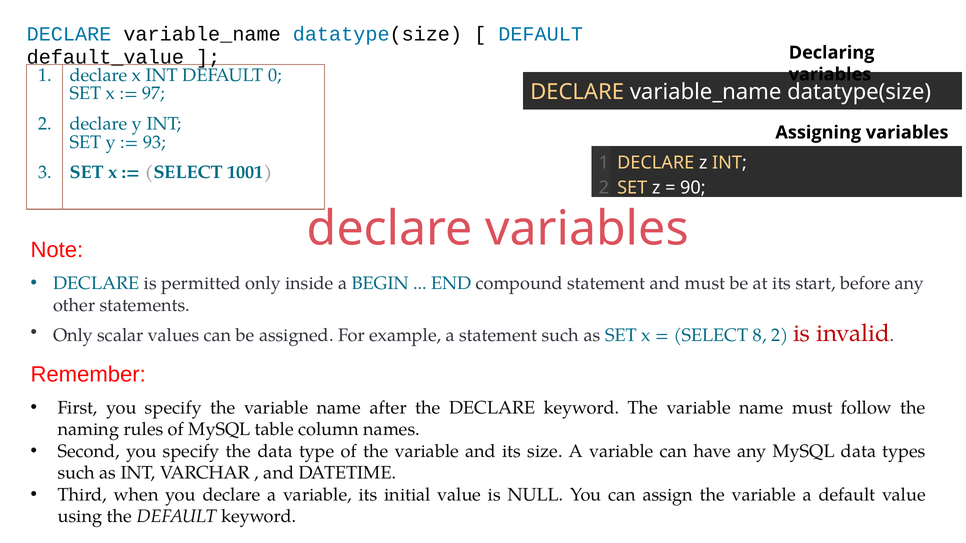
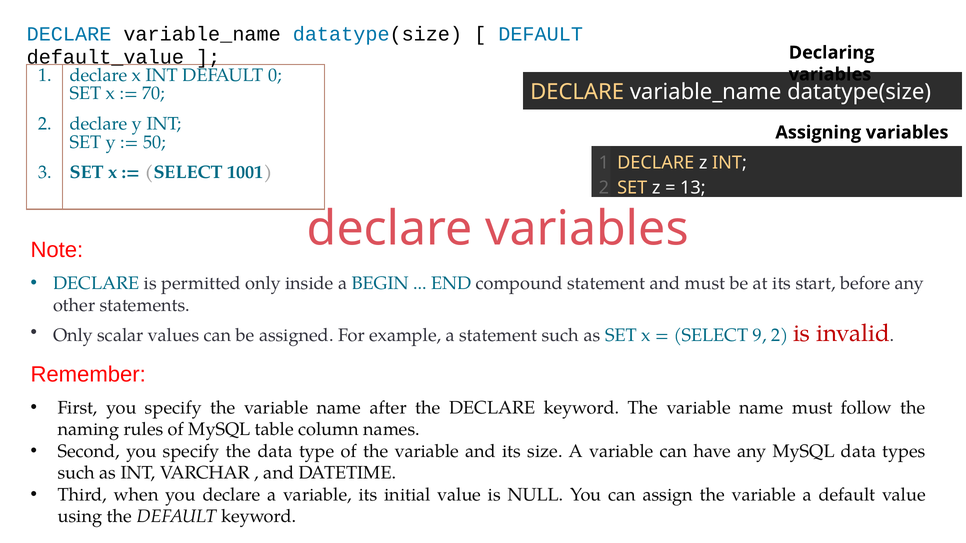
97: 97 -> 70 (154, 94)
93: 93 -> 50 (154, 142)
90: 90 -> 13 (693, 188)
8: 8 -> 9 (760, 336)
